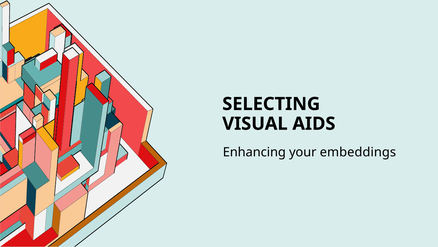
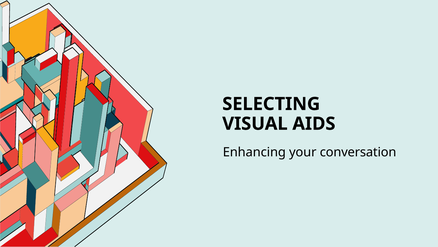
embeddings: embeddings -> conversation (358, 152)
